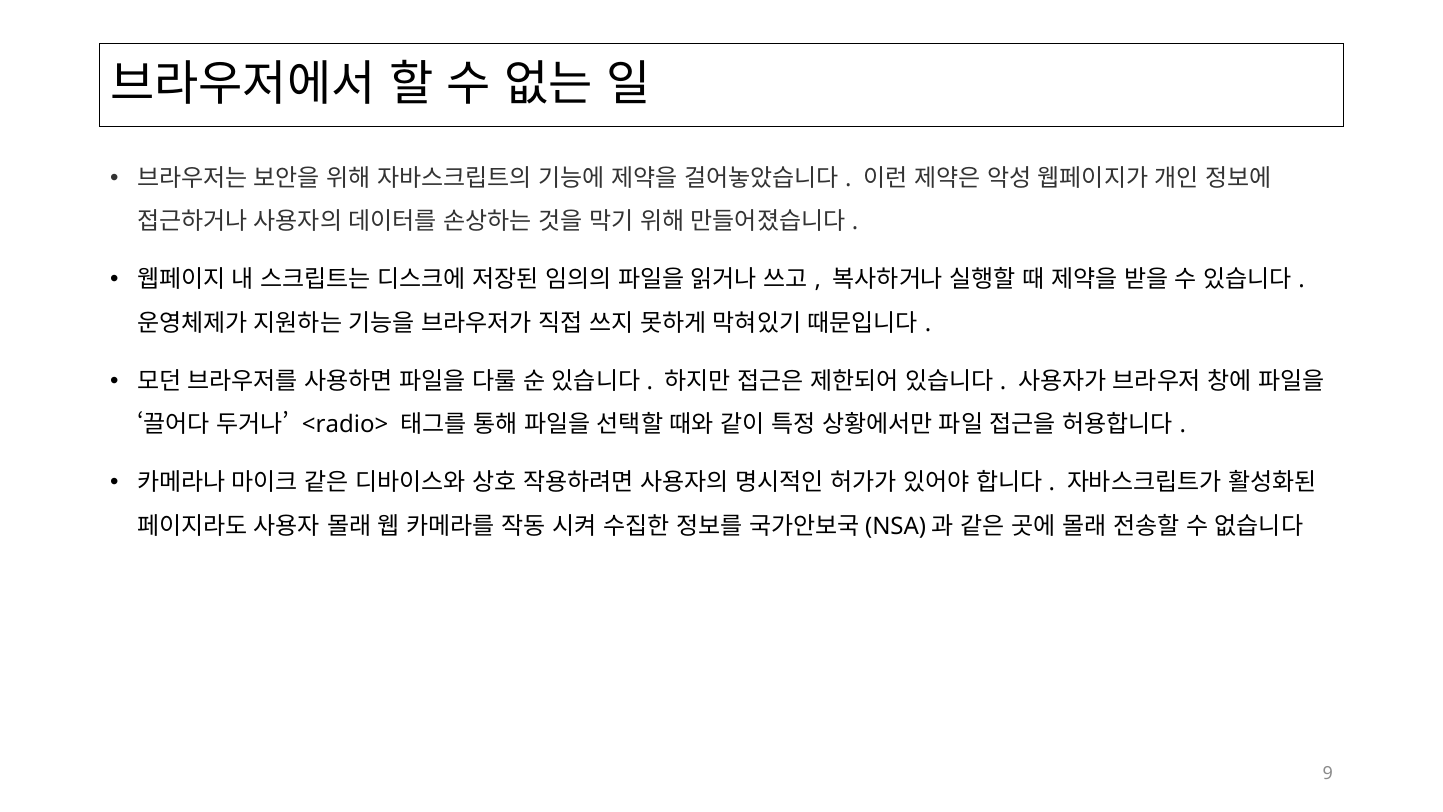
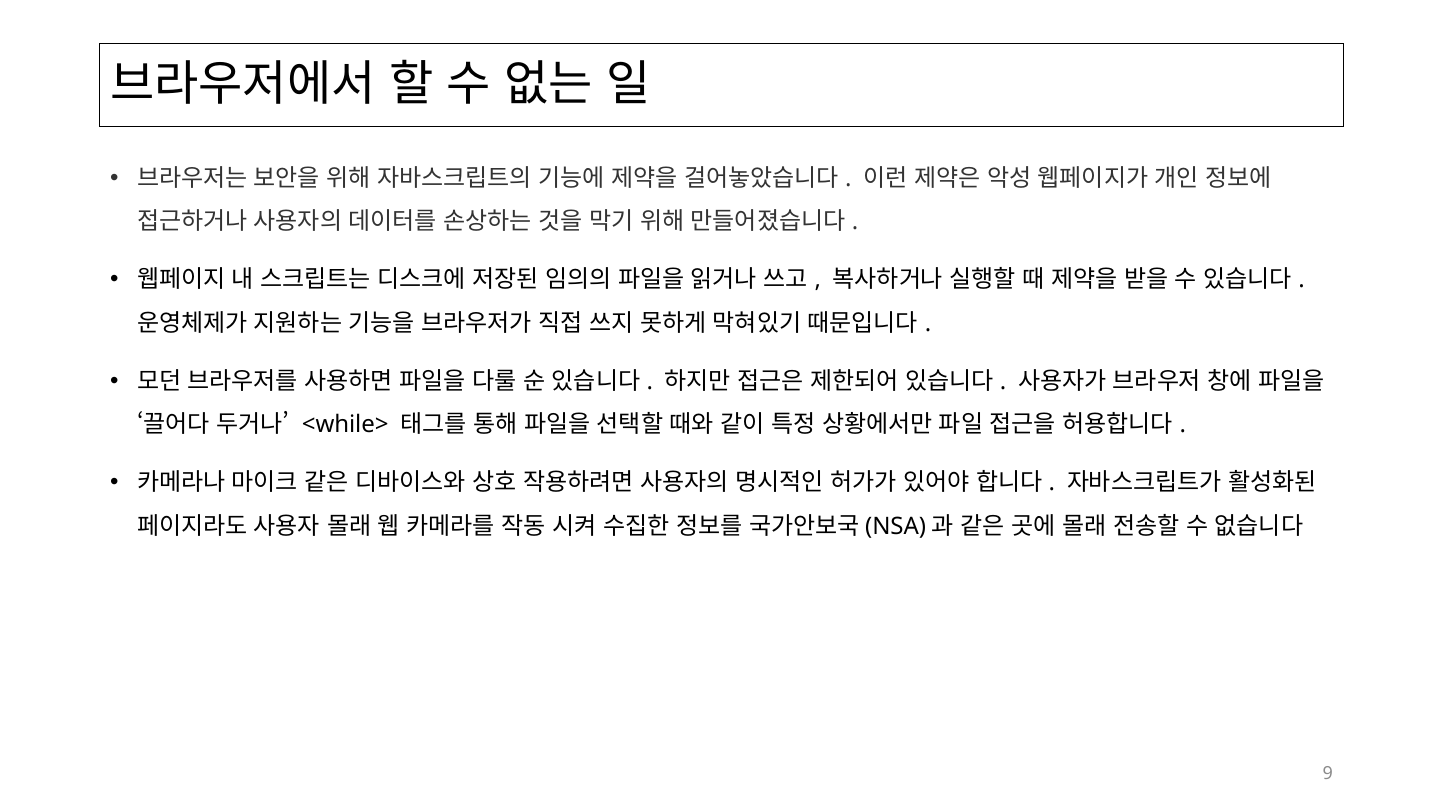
<radio>: <radio> -> <while> (345, 425)
